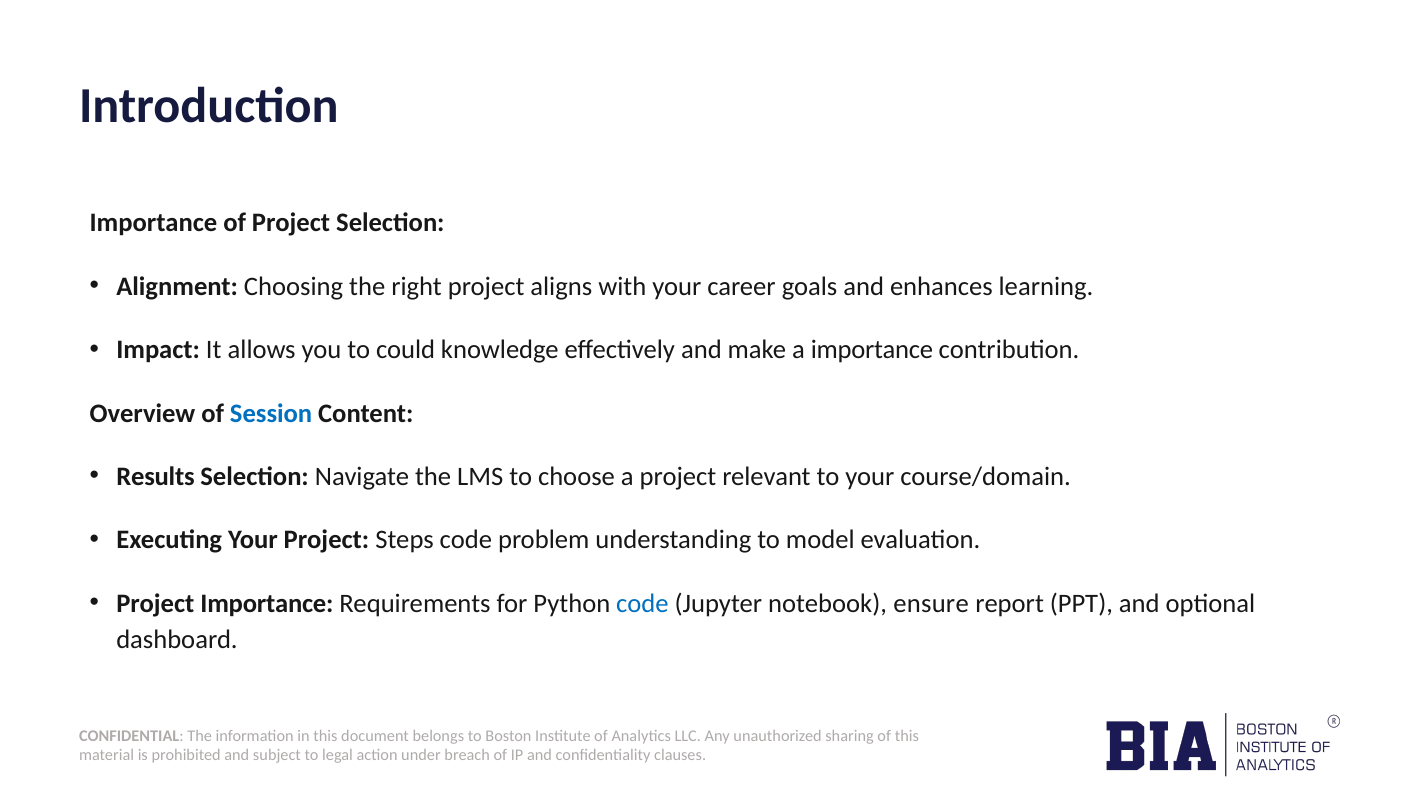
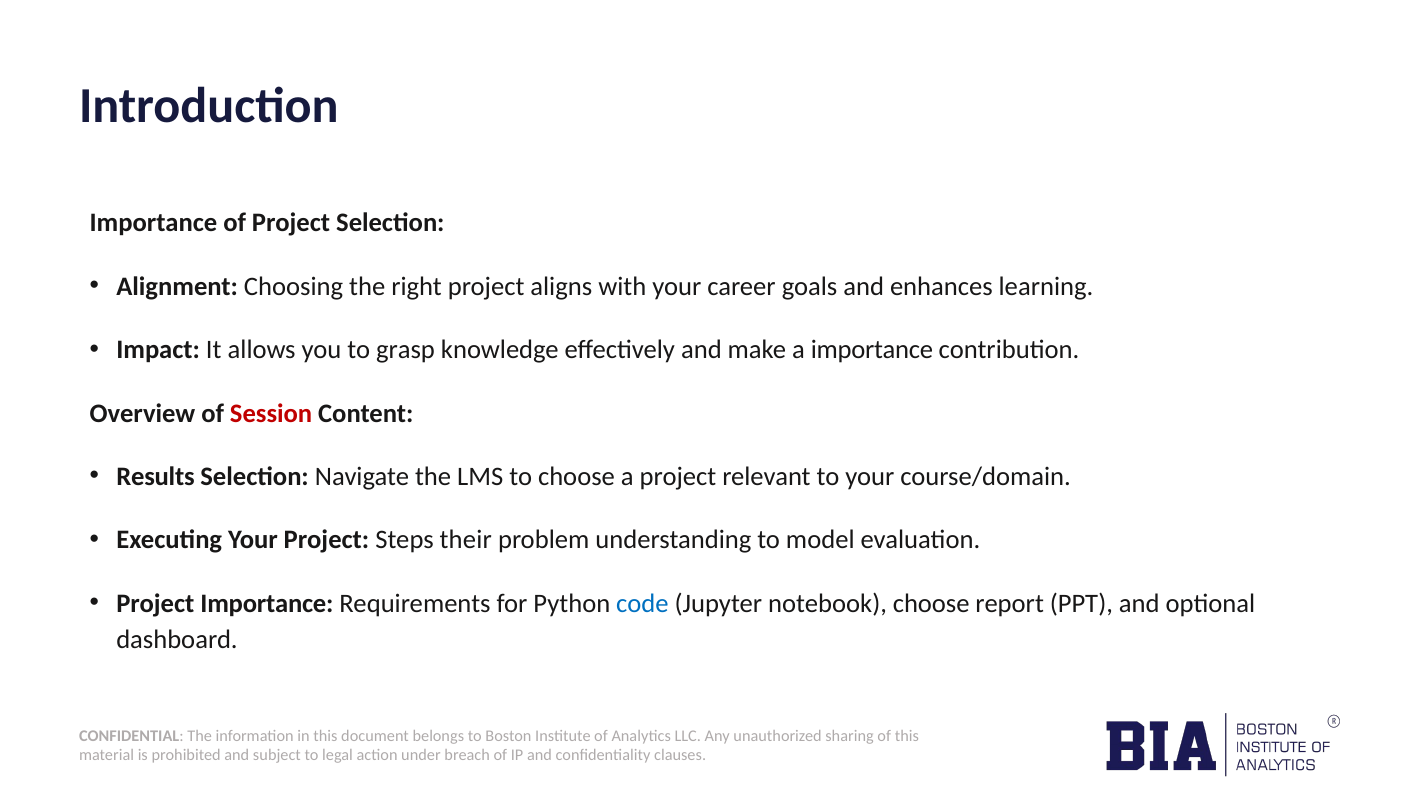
could: could -> grasp (406, 350)
Session colour: blue -> red (271, 413)
Steps code: code -> their (466, 540)
notebook ensure: ensure -> choose (931, 603)
